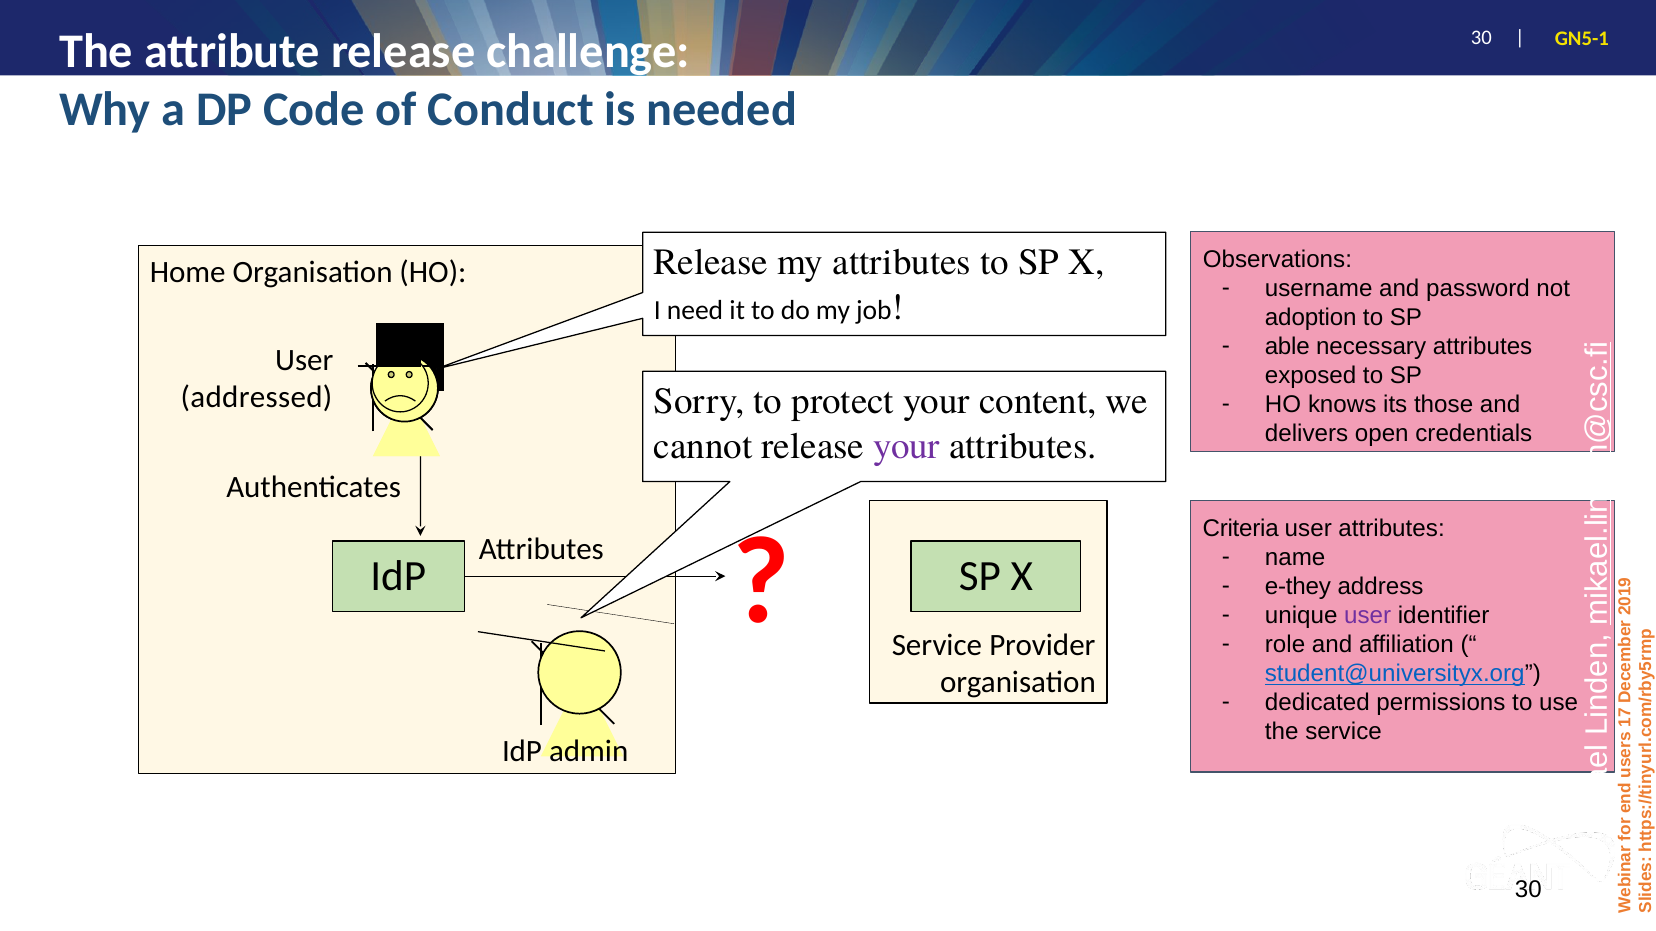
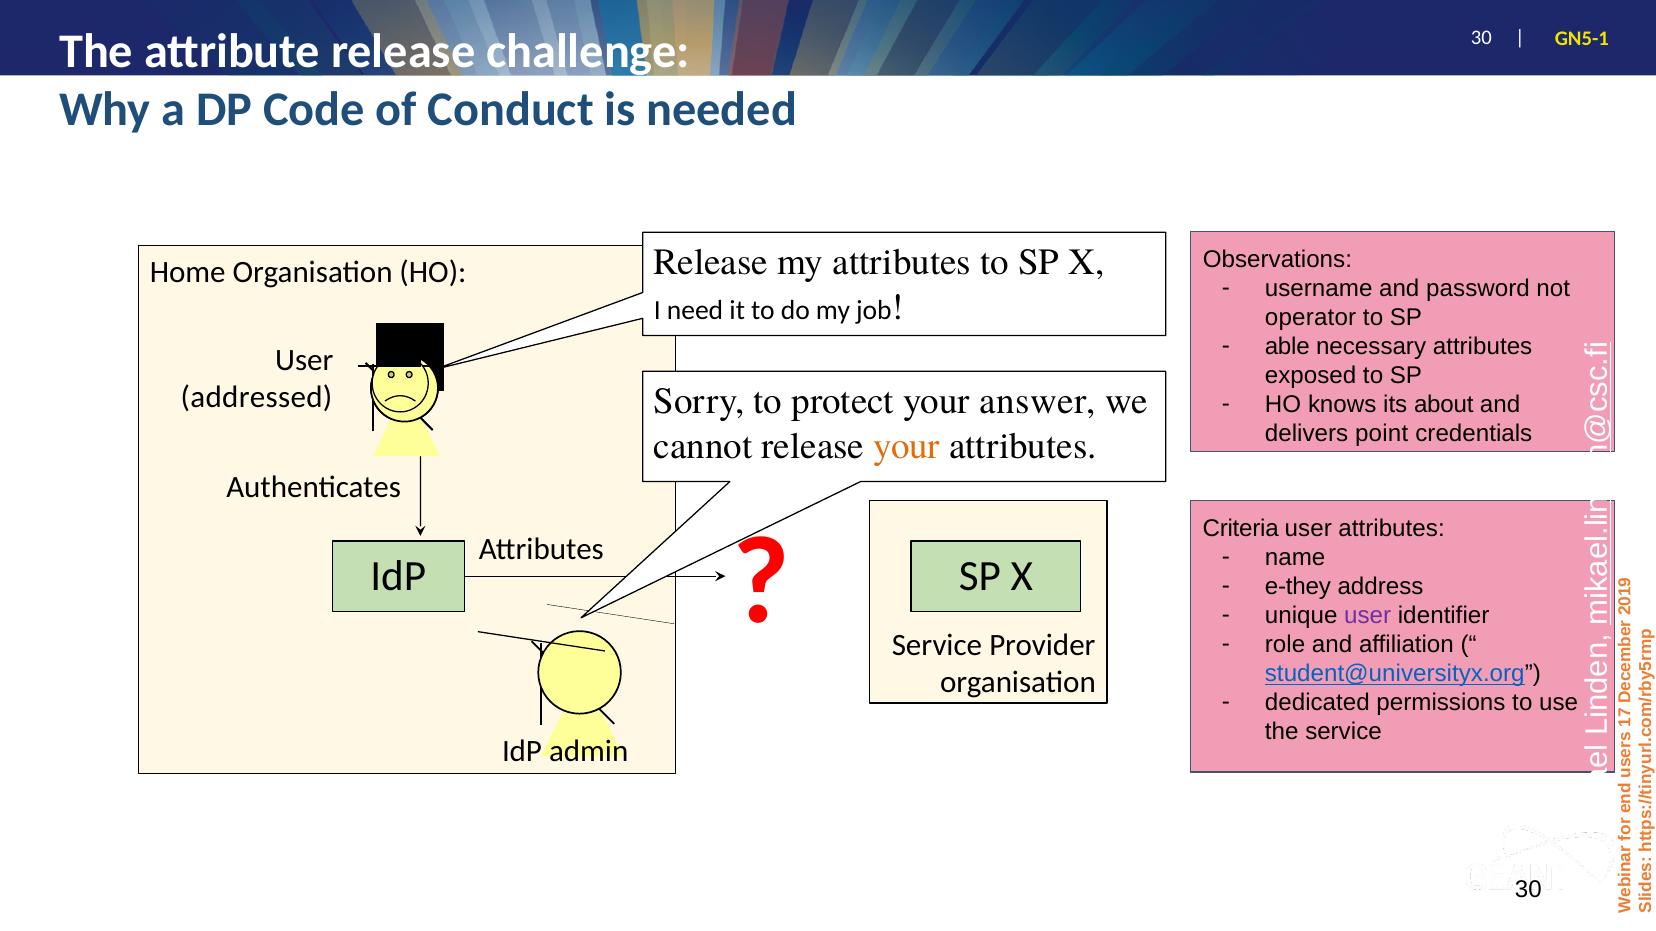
adoption: adoption -> operator (1311, 318)
content: content -> answer (1038, 402)
those: those -> about (1444, 405)
open: open -> point (1382, 434)
your colour: purple -> orange (907, 446)
